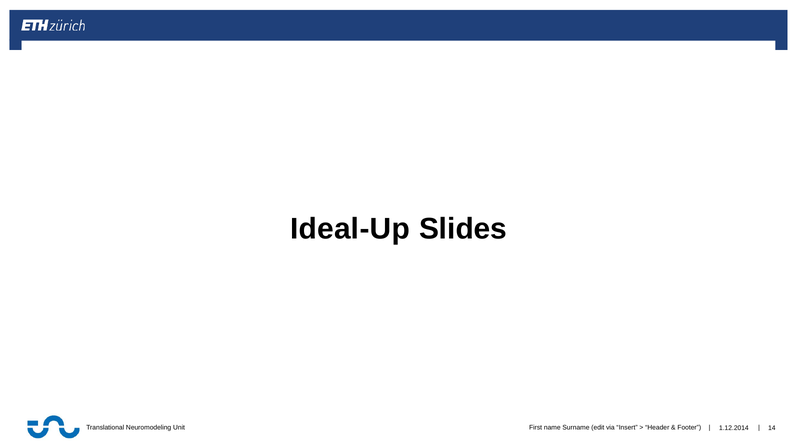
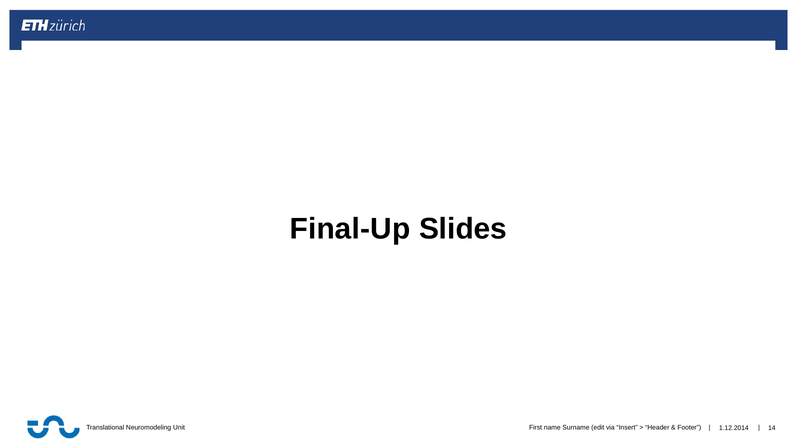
Ideal-Up: Ideal-Up -> Final-Up (350, 229)
